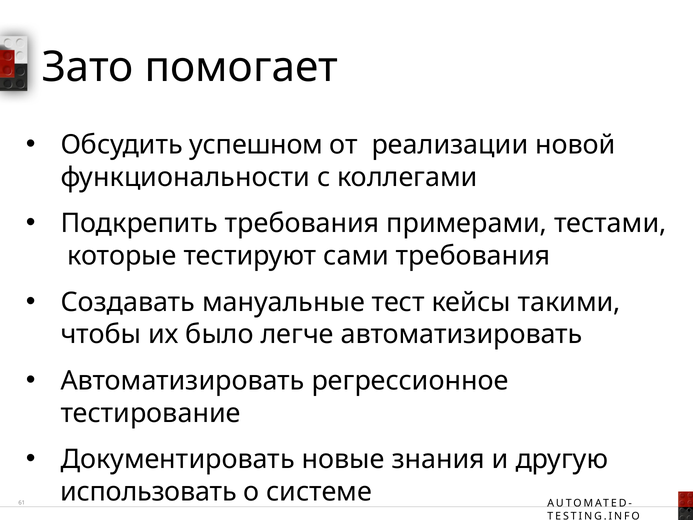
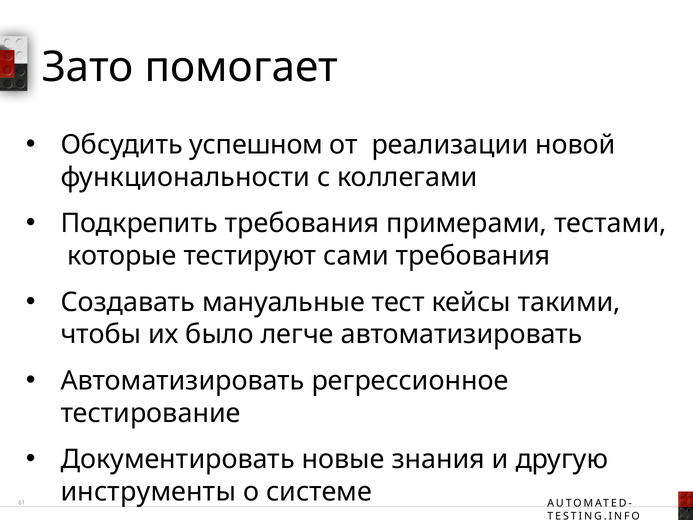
использовать: использовать -> инструменты (148, 492)
